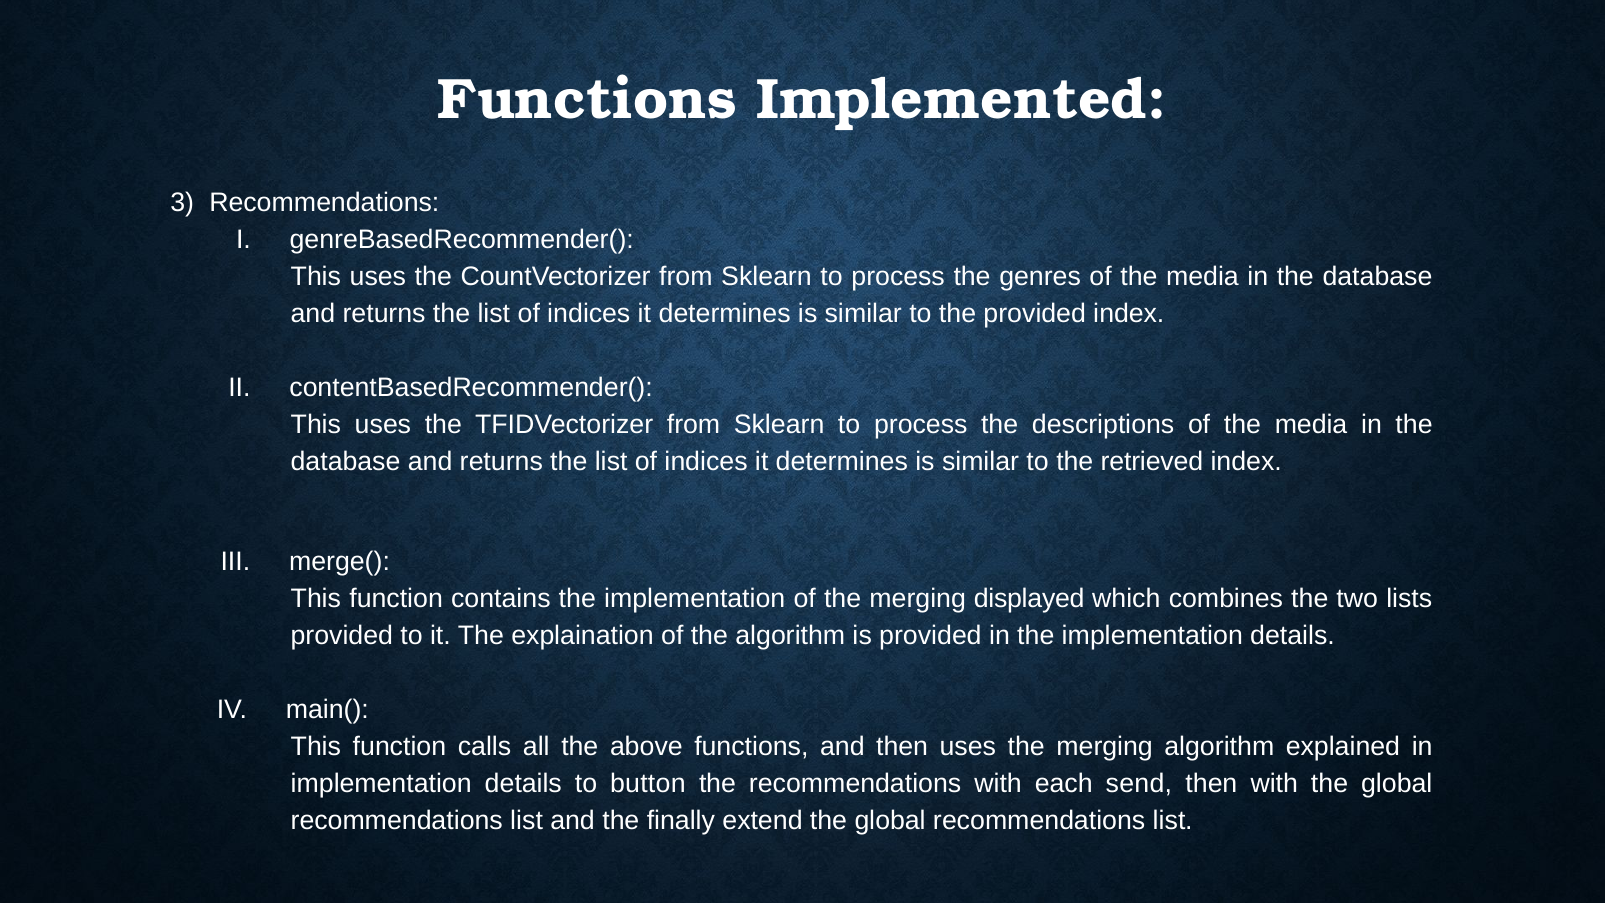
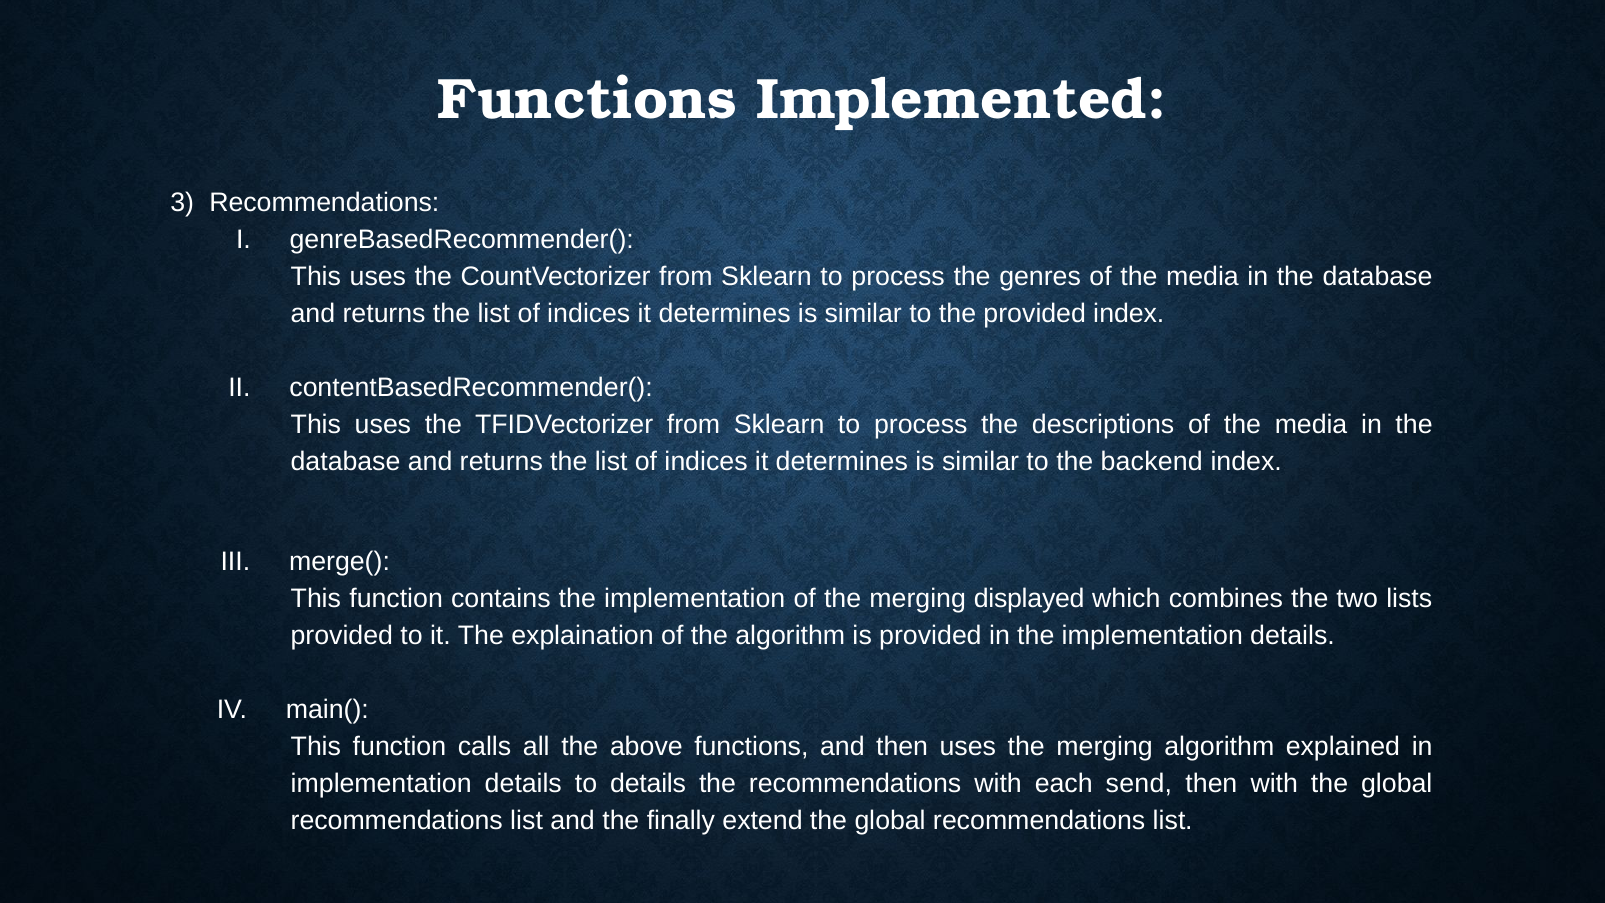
retrieved: retrieved -> backend (1152, 461)
to button: button -> details (648, 783)
